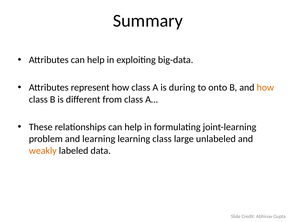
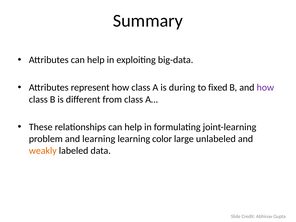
onto: onto -> fixed (218, 88)
how colour: orange -> purple (265, 88)
learning class: class -> color (162, 139)
